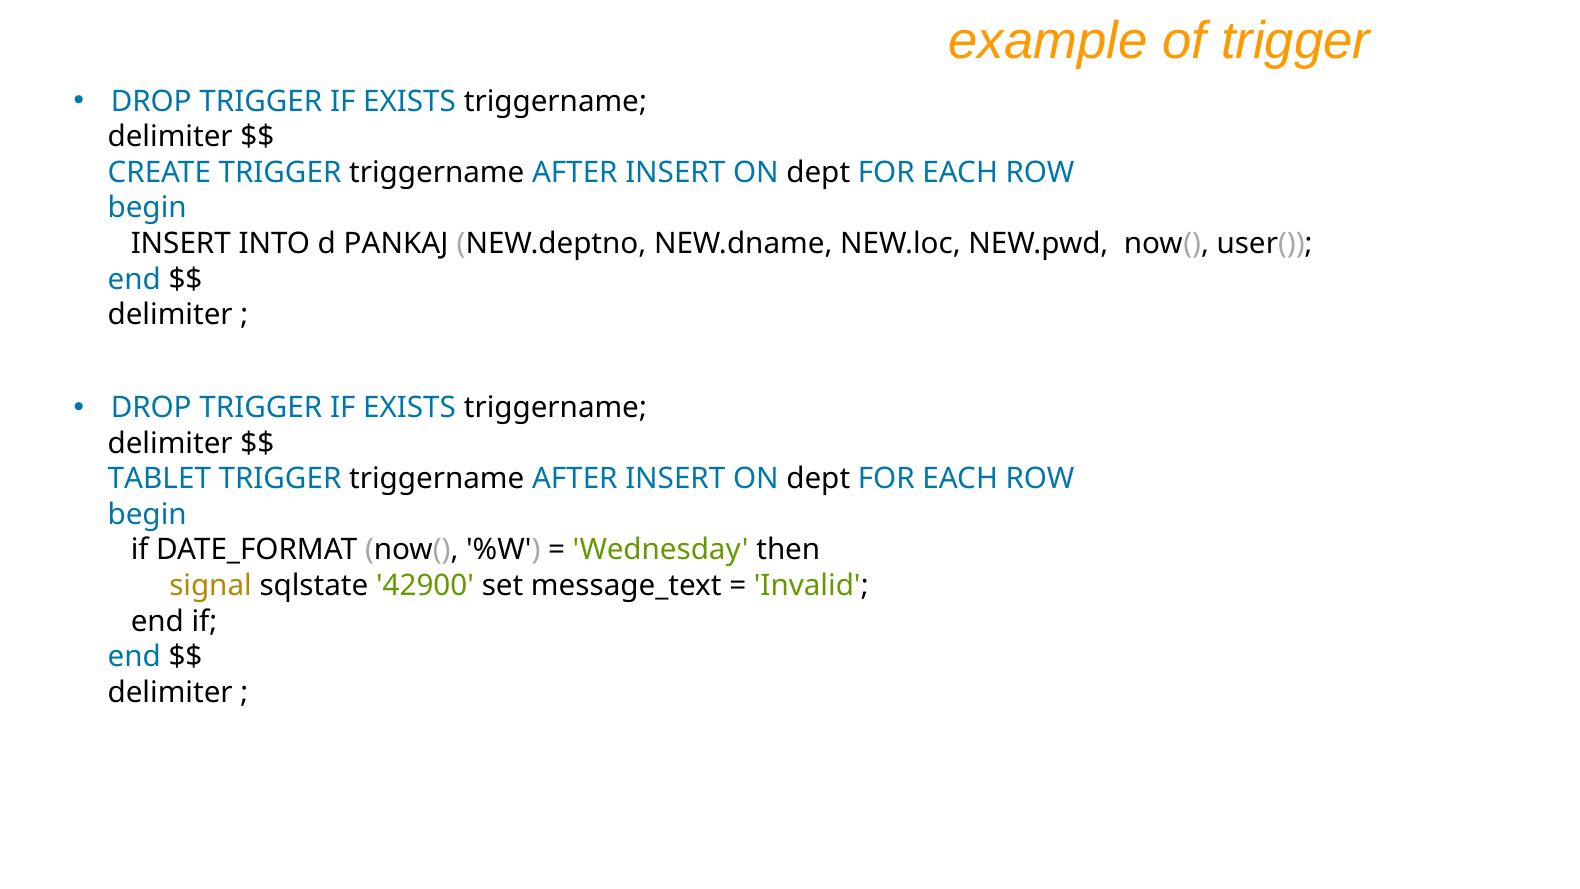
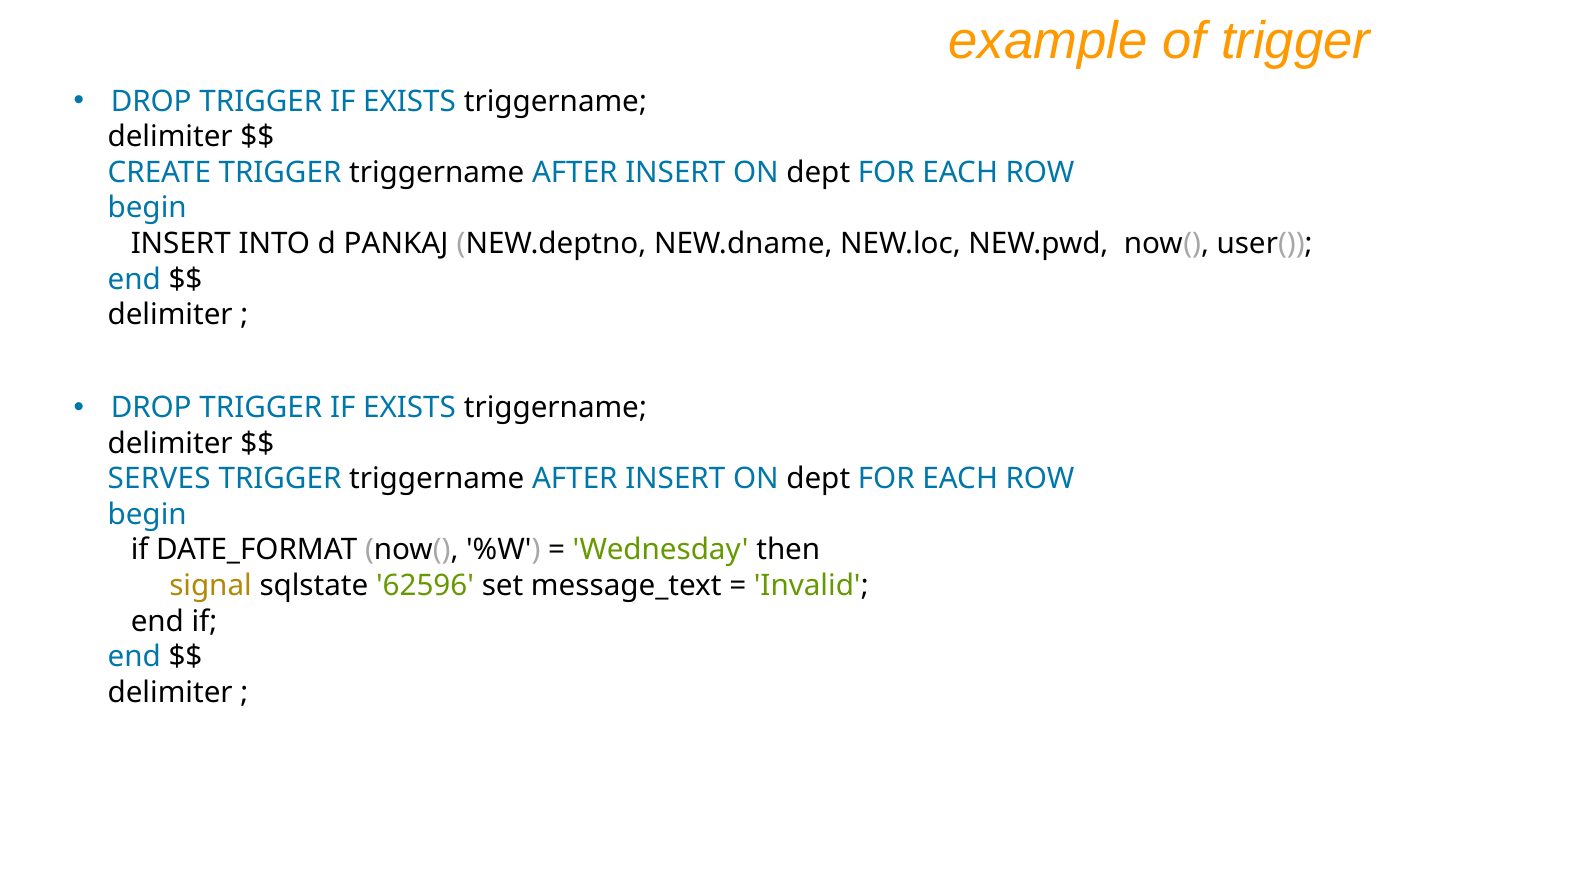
TABLET: TABLET -> SERVES (159, 479)
42900: 42900 -> 62596 (425, 586)
